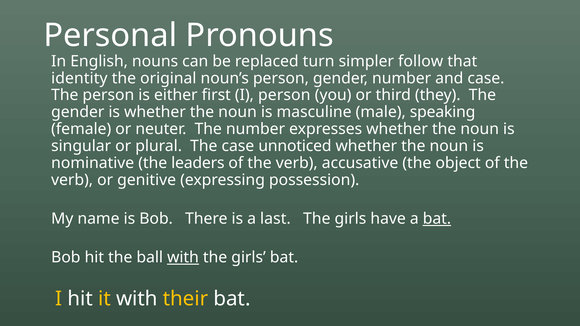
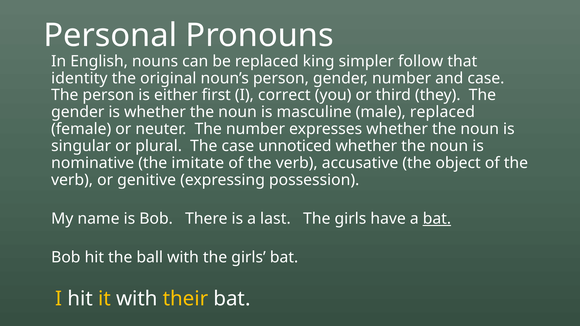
turn: turn -> king (319, 61)
I person: person -> correct (284, 95)
male speaking: speaking -> replaced (442, 112)
leaders: leaders -> imitate (198, 163)
with underline: present -> none (183, 258)
